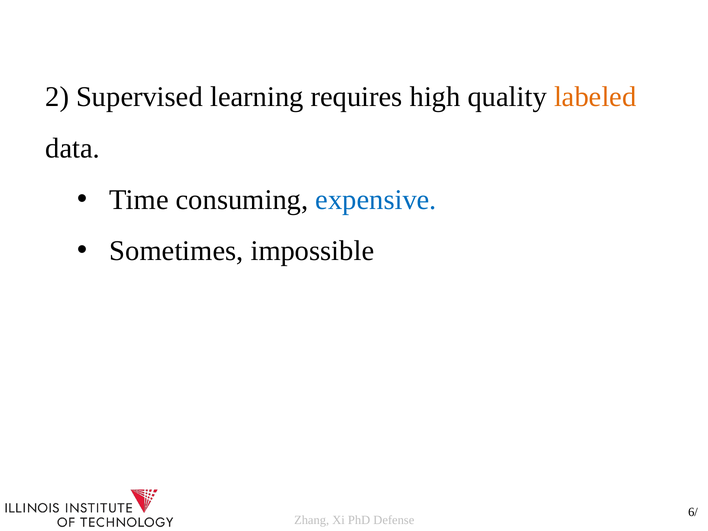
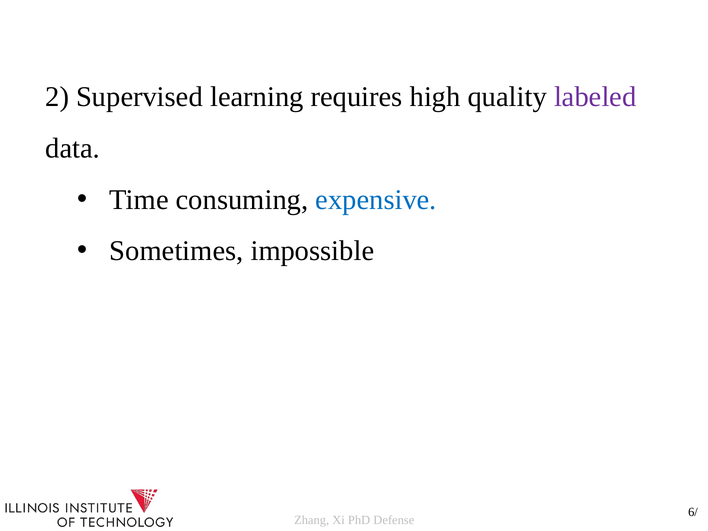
labeled colour: orange -> purple (595, 97)
